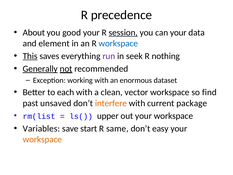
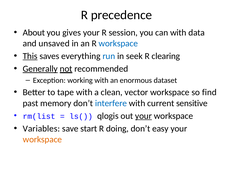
good: good -> gives (72, 32)
session underline: present -> none (123, 32)
can your: your -> with (178, 32)
element: element -> unsaved (54, 43)
run colour: purple -> blue (109, 56)
nothing: nothing -> clearing (166, 56)
each: each -> tape (66, 92)
unsaved: unsaved -> memory (56, 103)
interfere colour: orange -> blue (111, 103)
package: package -> sensitive (192, 103)
upper: upper -> qlogis (108, 116)
your underline: none -> present (144, 116)
same: same -> doing (117, 128)
